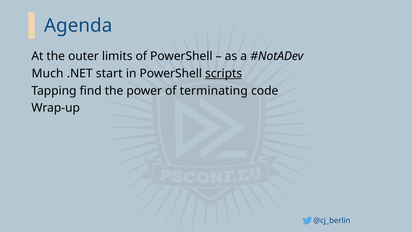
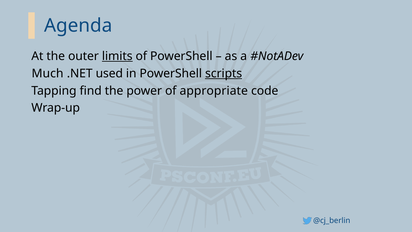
limits underline: none -> present (117, 56)
start: start -> used (109, 73)
terminating: terminating -> appropriate (214, 91)
